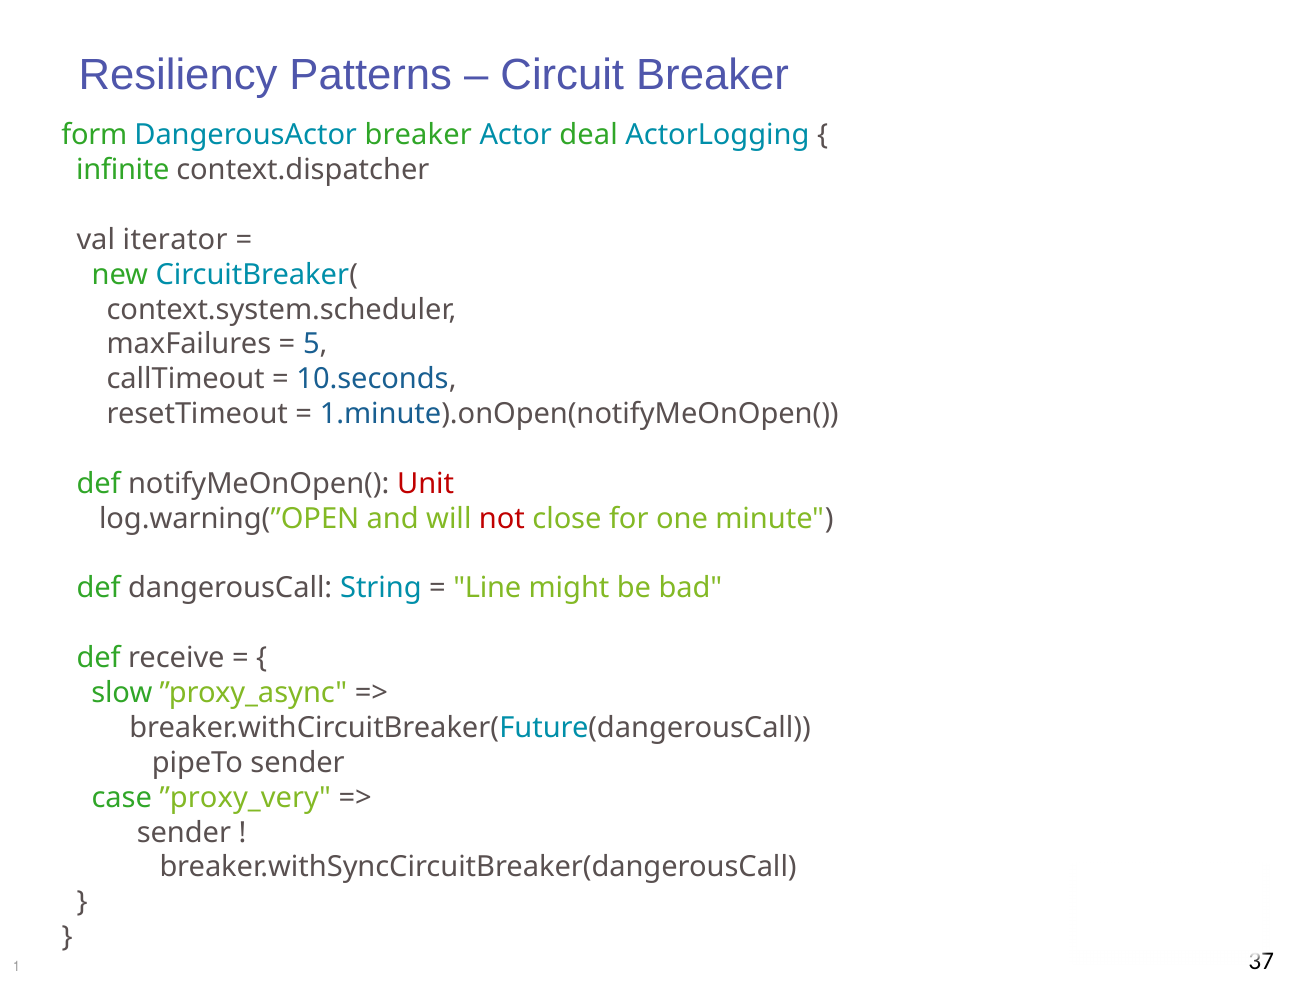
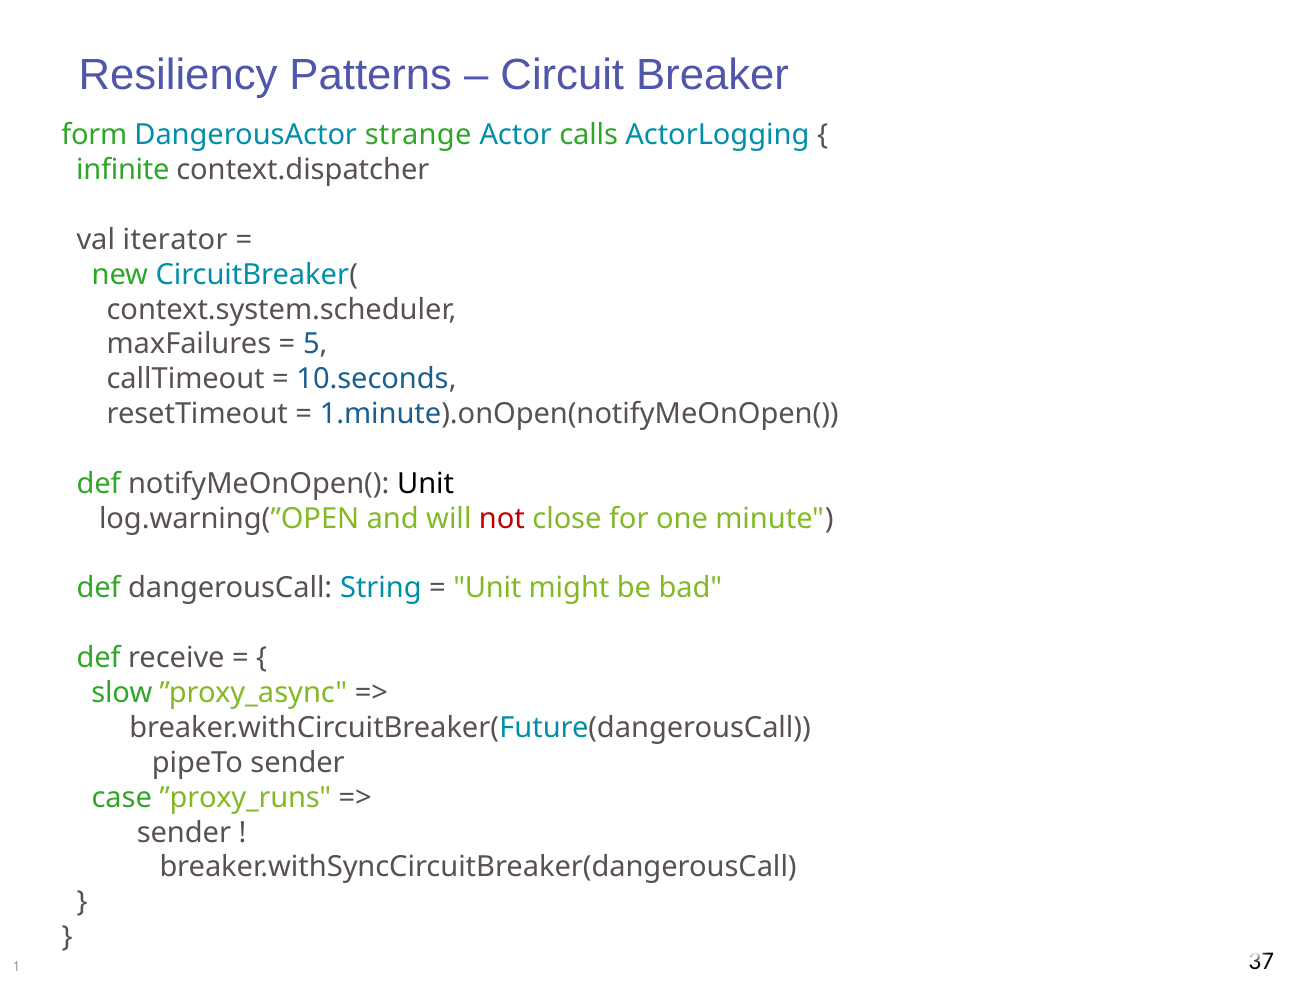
DangerousActor breaker: breaker -> strange (418, 135)
deal: deal -> calls (589, 135)
Unit colour: red -> black (426, 484)
Line: Line -> Unit (487, 589)
”proxy_very: ”proxy_very -> ”proxy_runs (245, 798)
